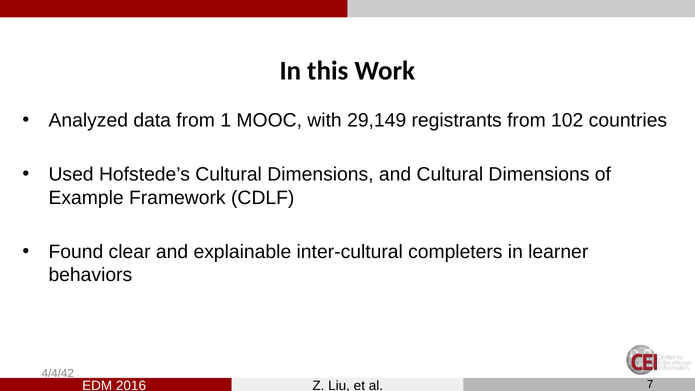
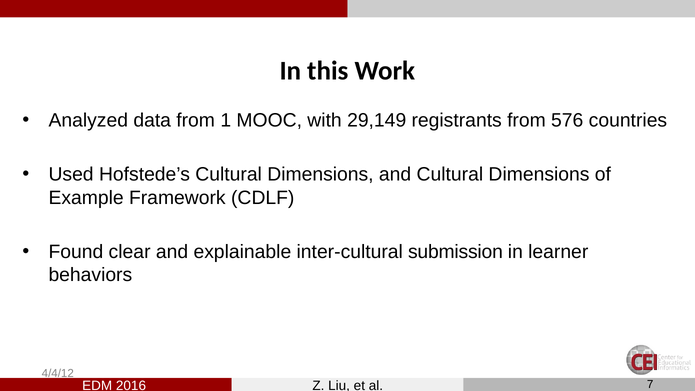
102: 102 -> 576 (567, 120)
completers: completers -> submission (455, 252)
4/4/42: 4/4/42 -> 4/4/12 (58, 374)
